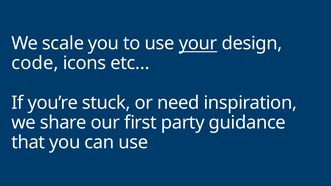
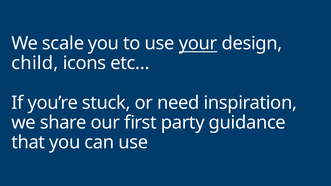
code: code -> child (35, 63)
